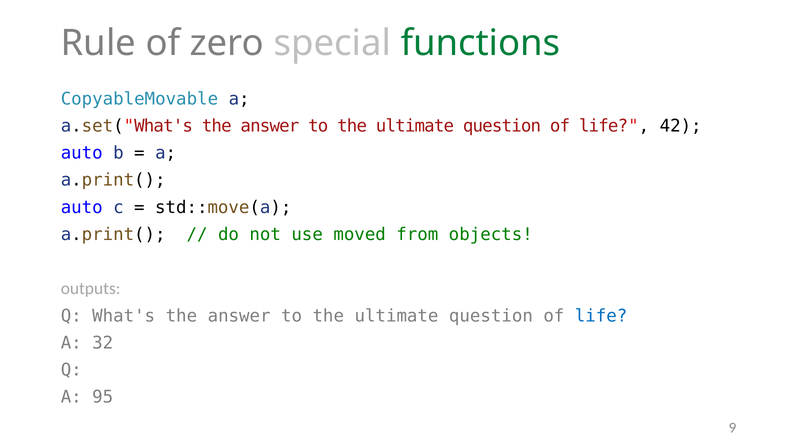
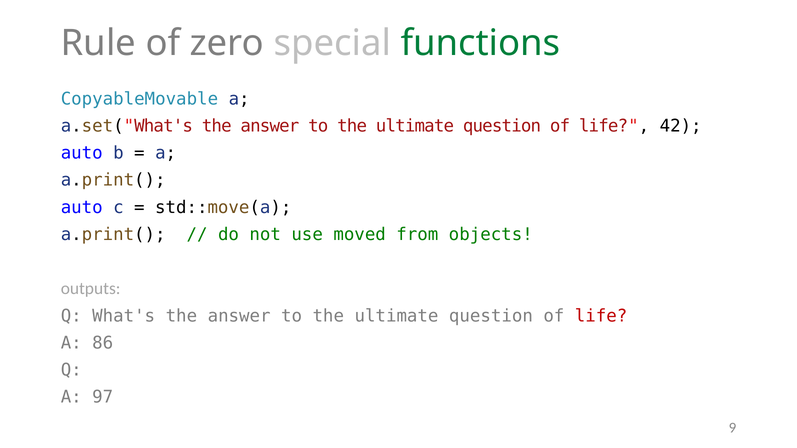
life colour: blue -> red (601, 316)
32: 32 -> 86 (103, 343)
95: 95 -> 97 (103, 397)
